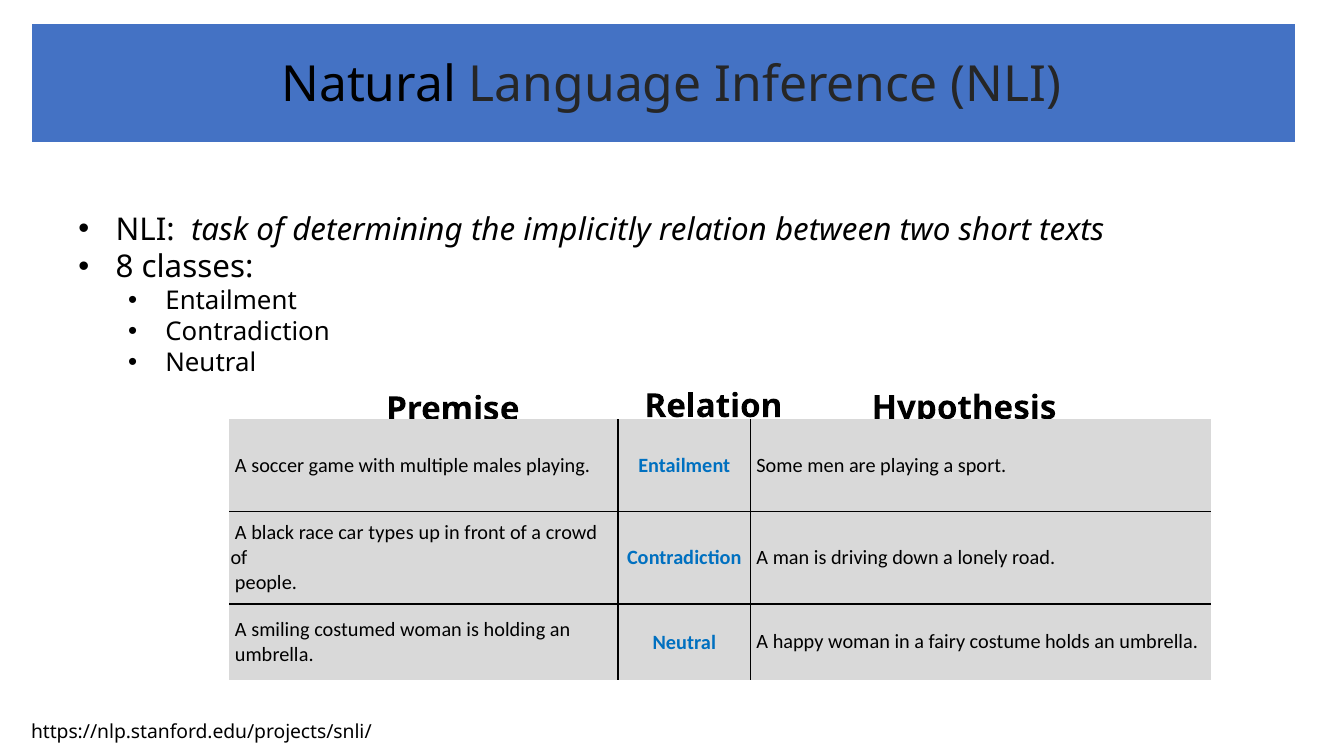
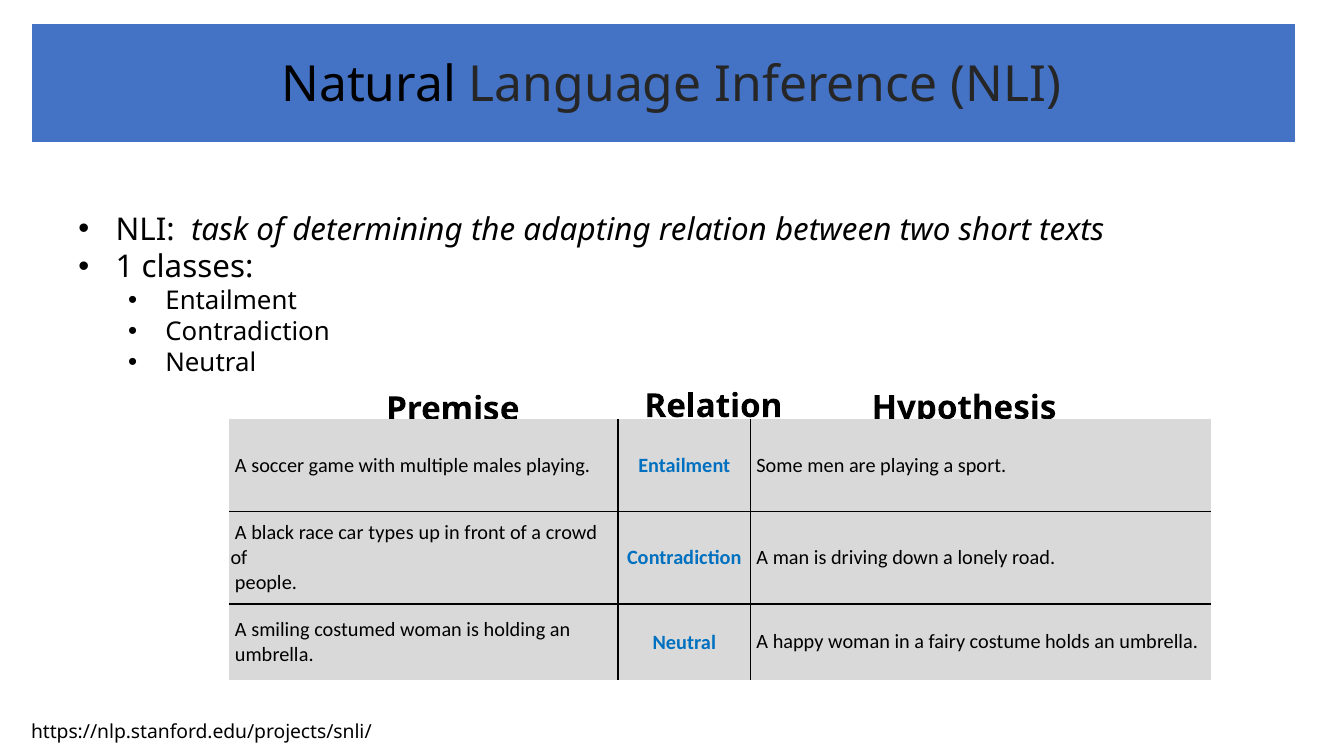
implicitly: implicitly -> adapting (587, 230)
8: 8 -> 1 (125, 268)
